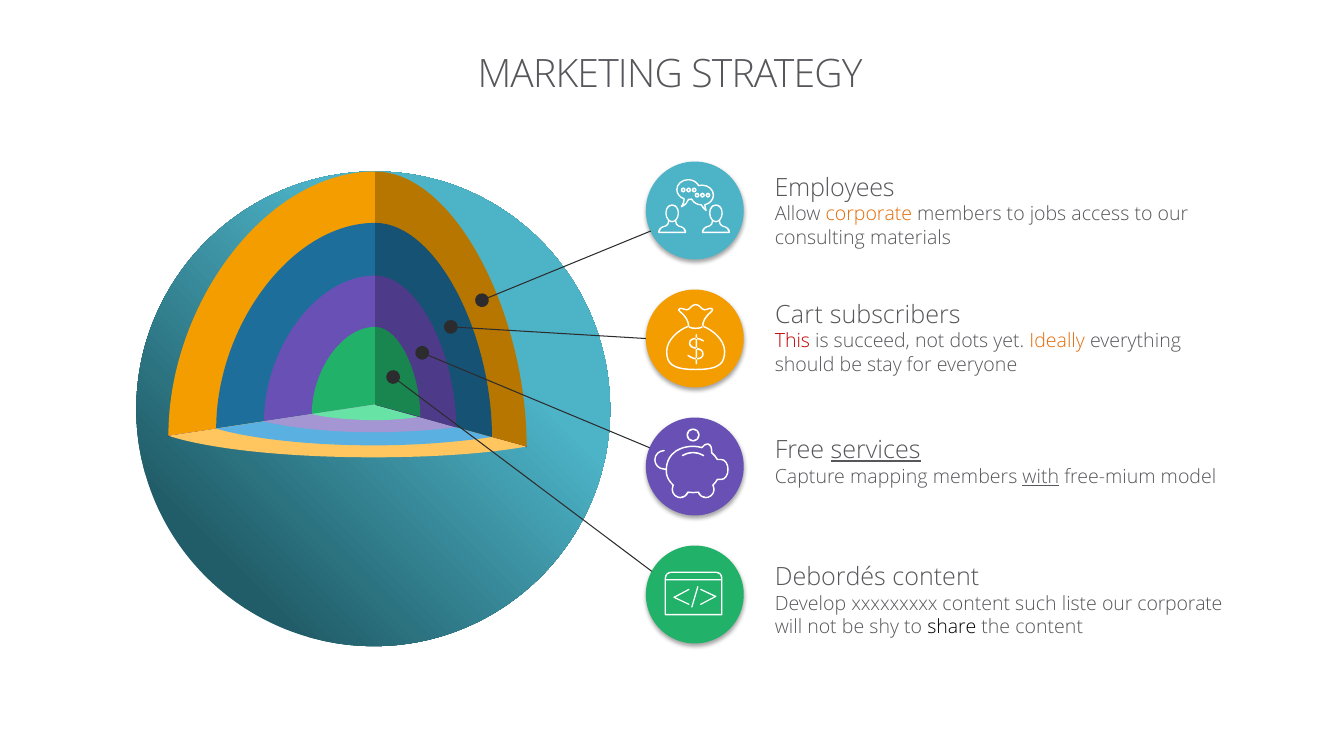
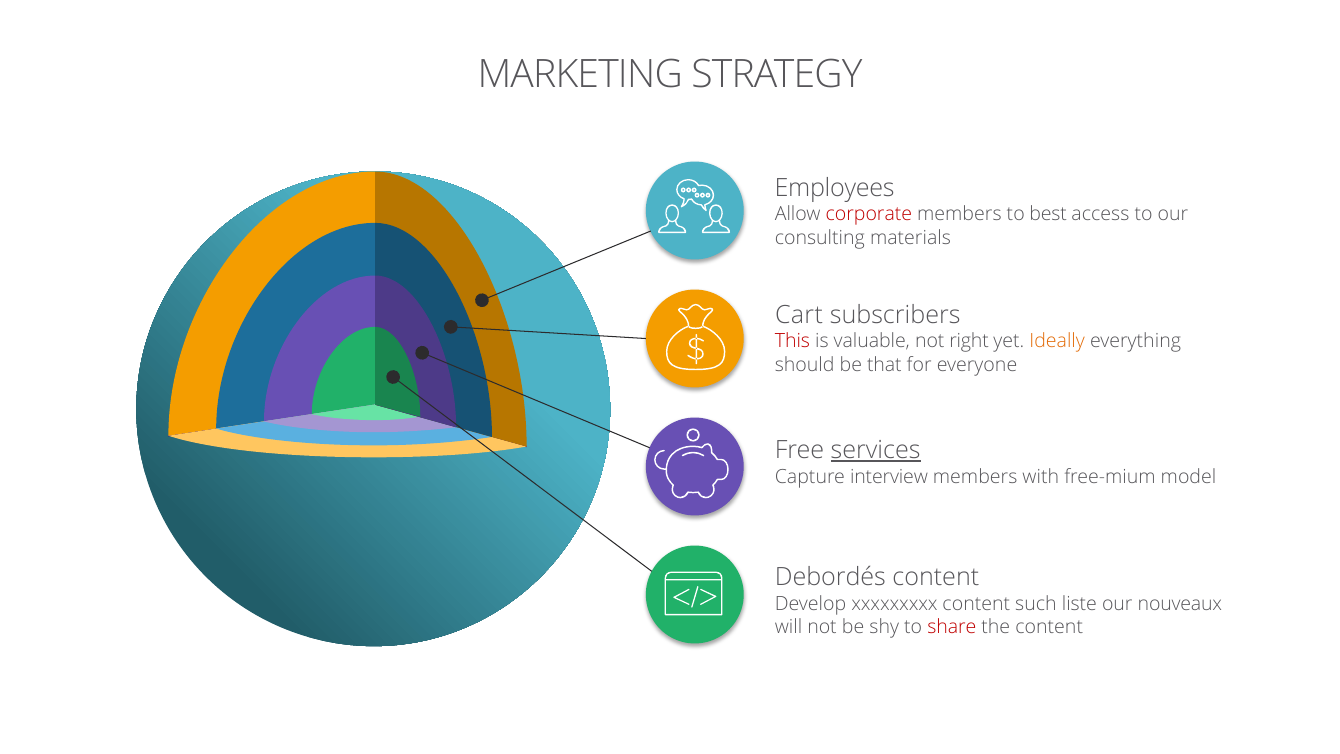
corporate colour: orange -> red (869, 214)
jobs: jobs -> best (1048, 214)
succeed: succeed -> valuable (872, 341)
dots: dots -> right (969, 341)
stay: stay -> that (884, 365)
mapping: mapping -> interview (889, 477)
with underline: present -> none (1041, 477)
our corporate: corporate -> nouveaux (1180, 603)
share colour: black -> red (952, 627)
